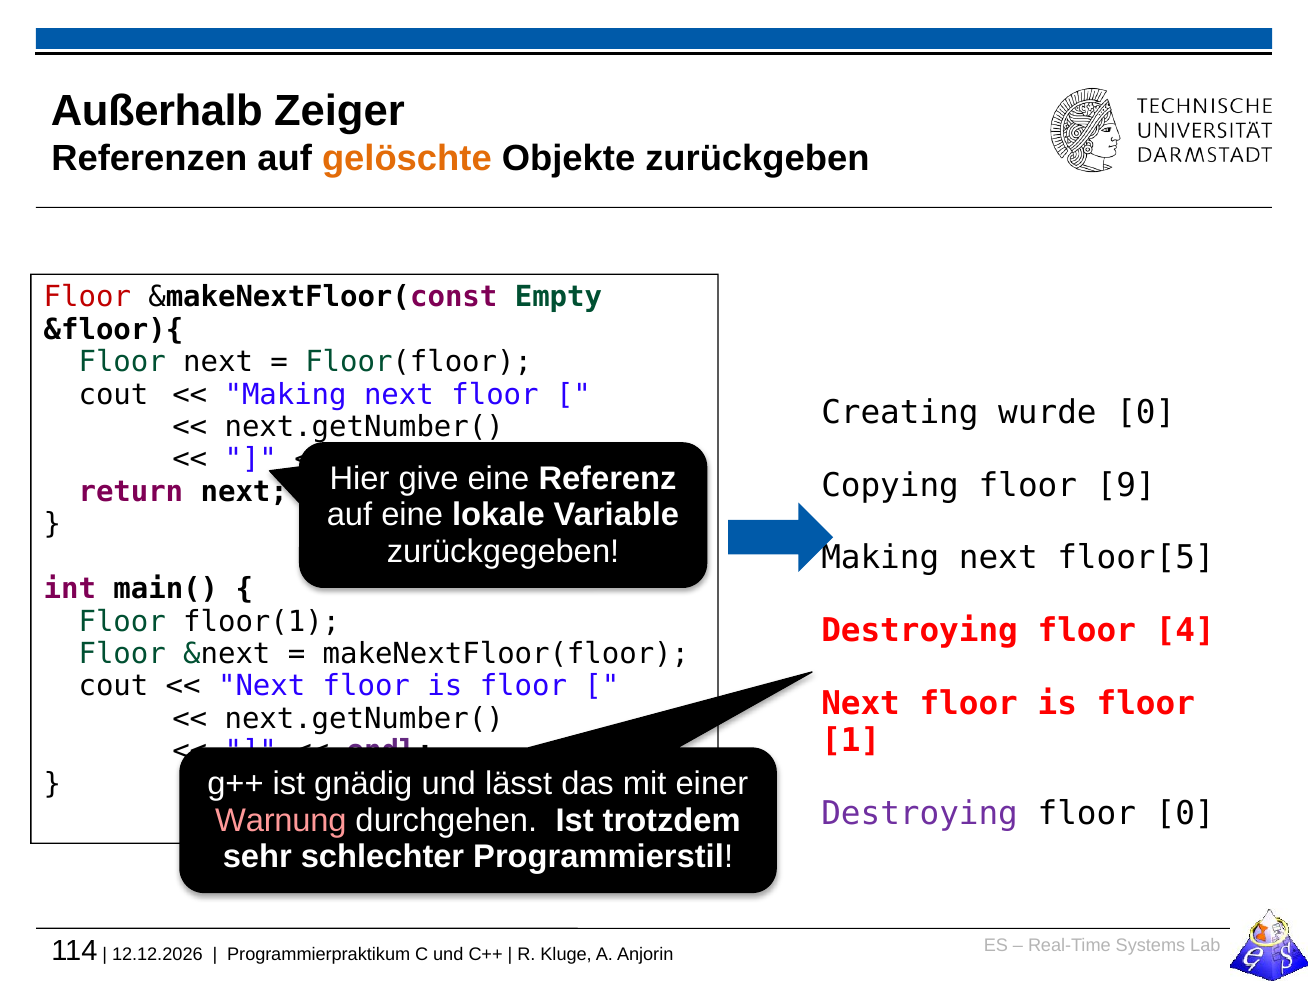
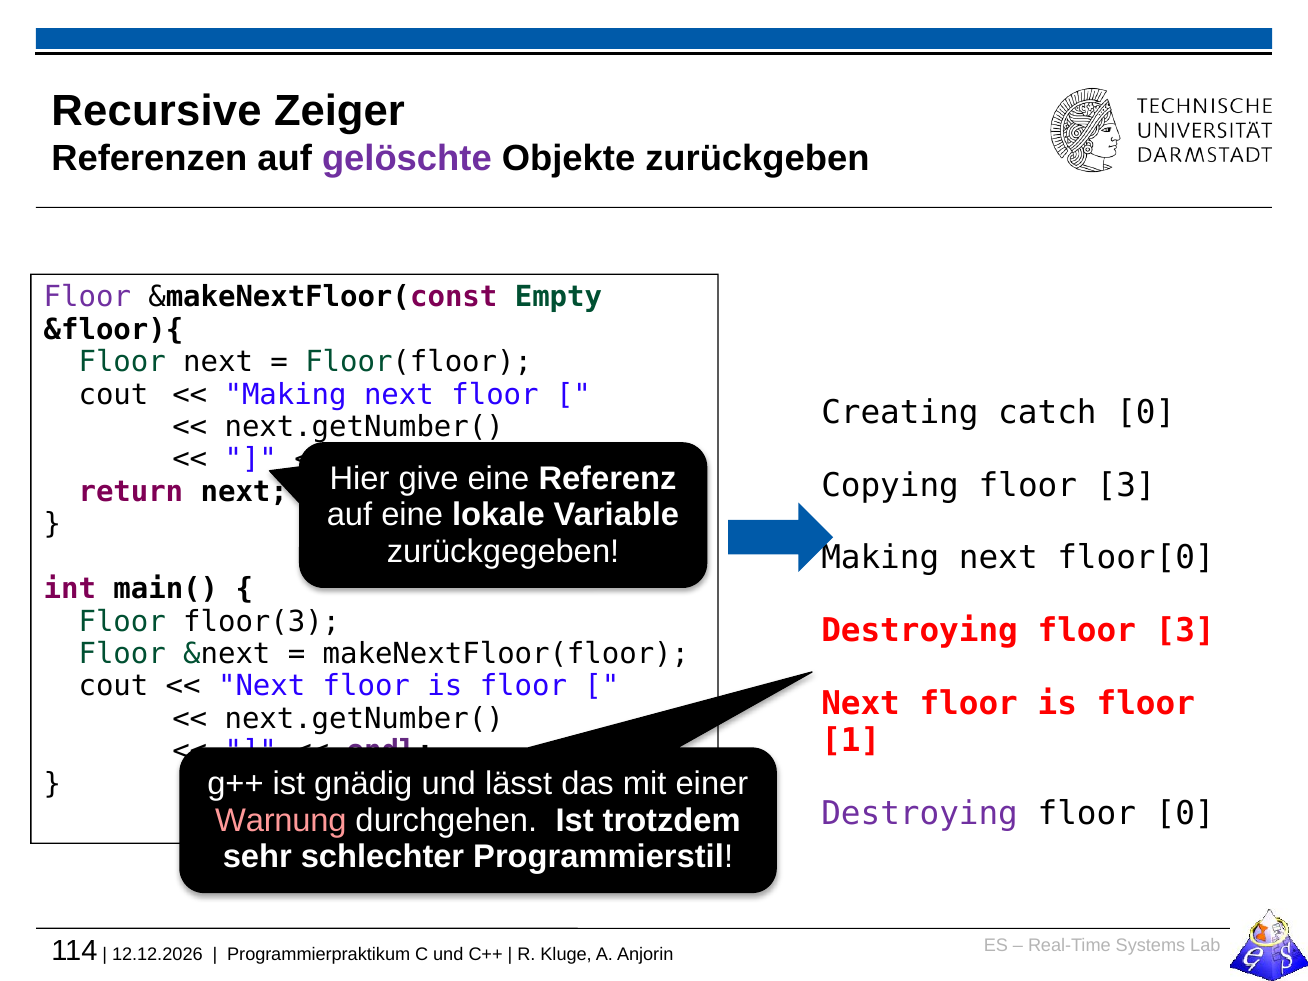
Außerhalb: Außerhalb -> Recursive (157, 111)
gelöschte colour: orange -> purple (407, 159)
Floor colour: red -> purple (87, 297)
wurde: wurde -> catch (1047, 412)
Copying floor 9: 9 -> 3 (1126, 485)
floor[5: floor[5 -> floor[0 (1136, 558)
floor(1: floor(1 -> floor(3 (262, 622)
Destroying floor 4: 4 -> 3 (1185, 631)
